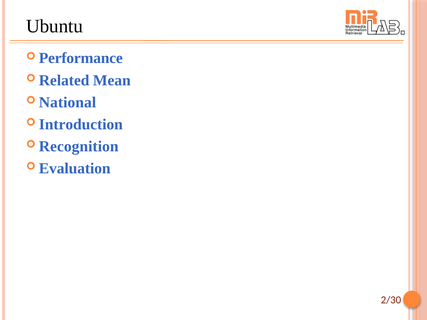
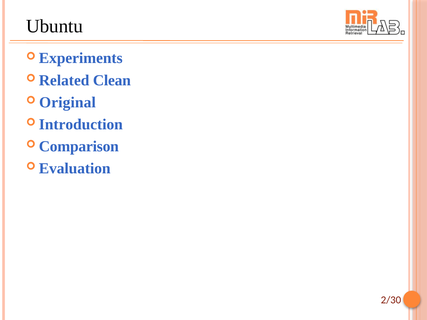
Performance: Performance -> Experiments (81, 58)
Mean: Mean -> Clean (112, 80)
National: National -> Original (68, 102)
Recognition: Recognition -> Comparison (79, 146)
